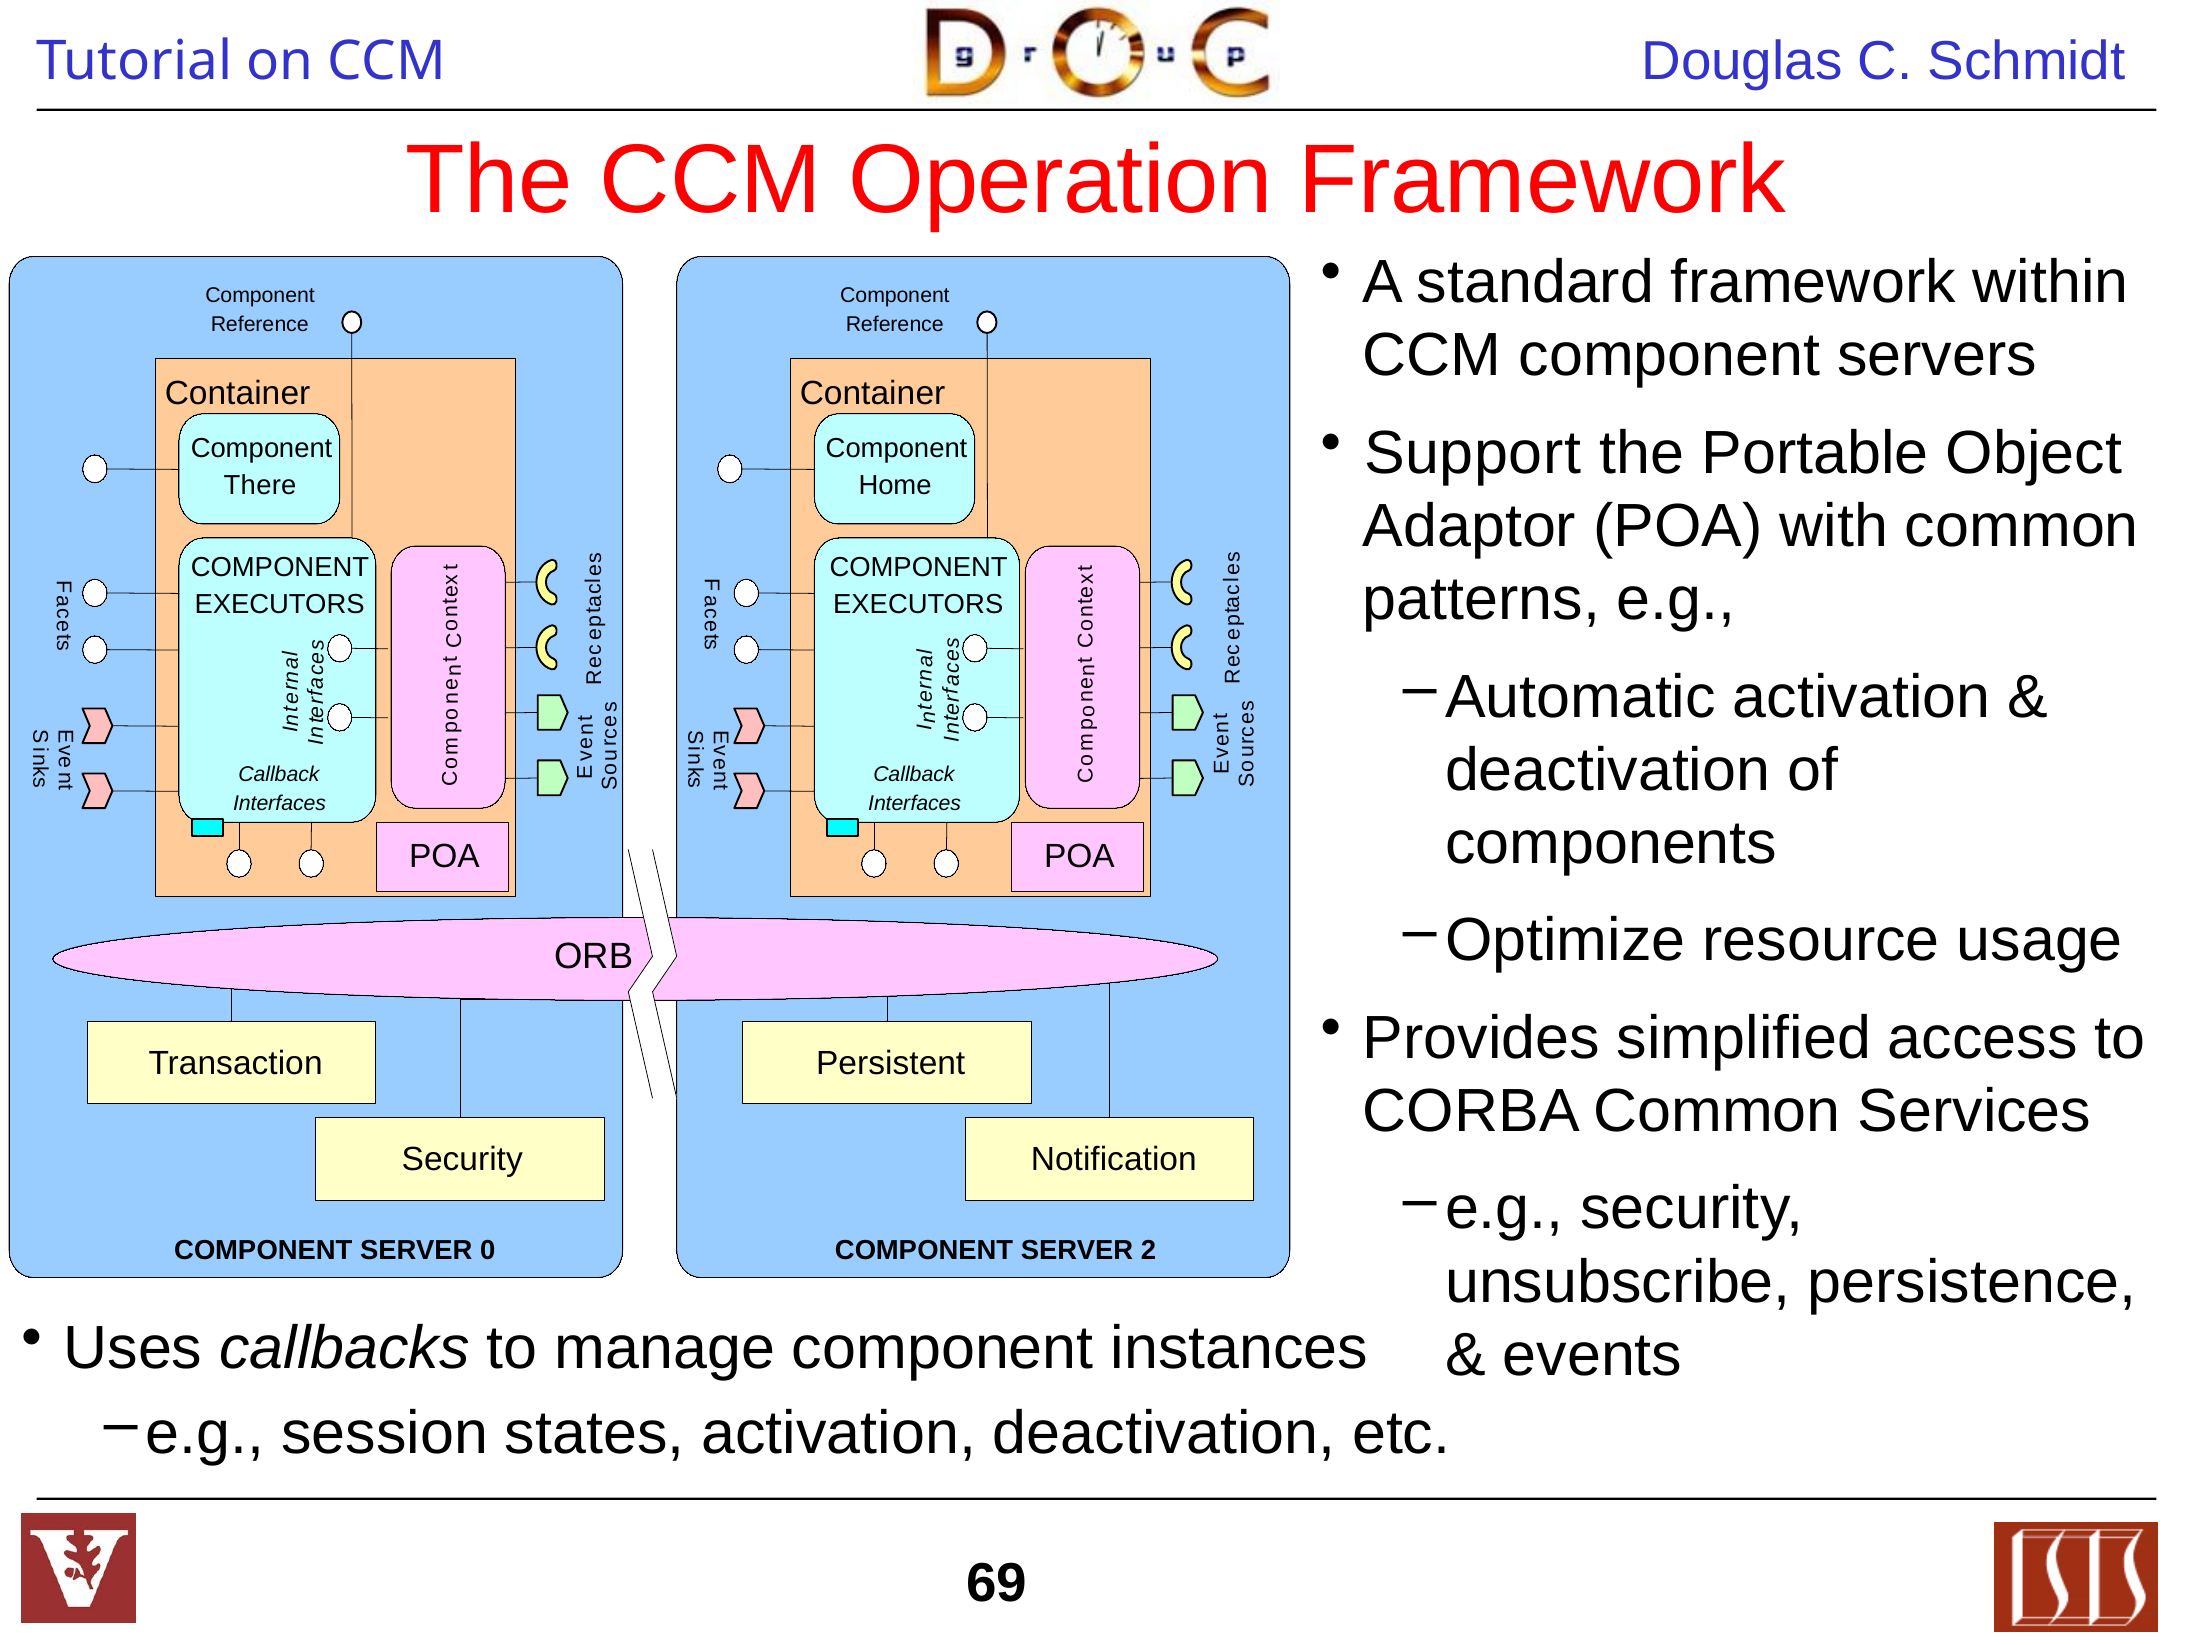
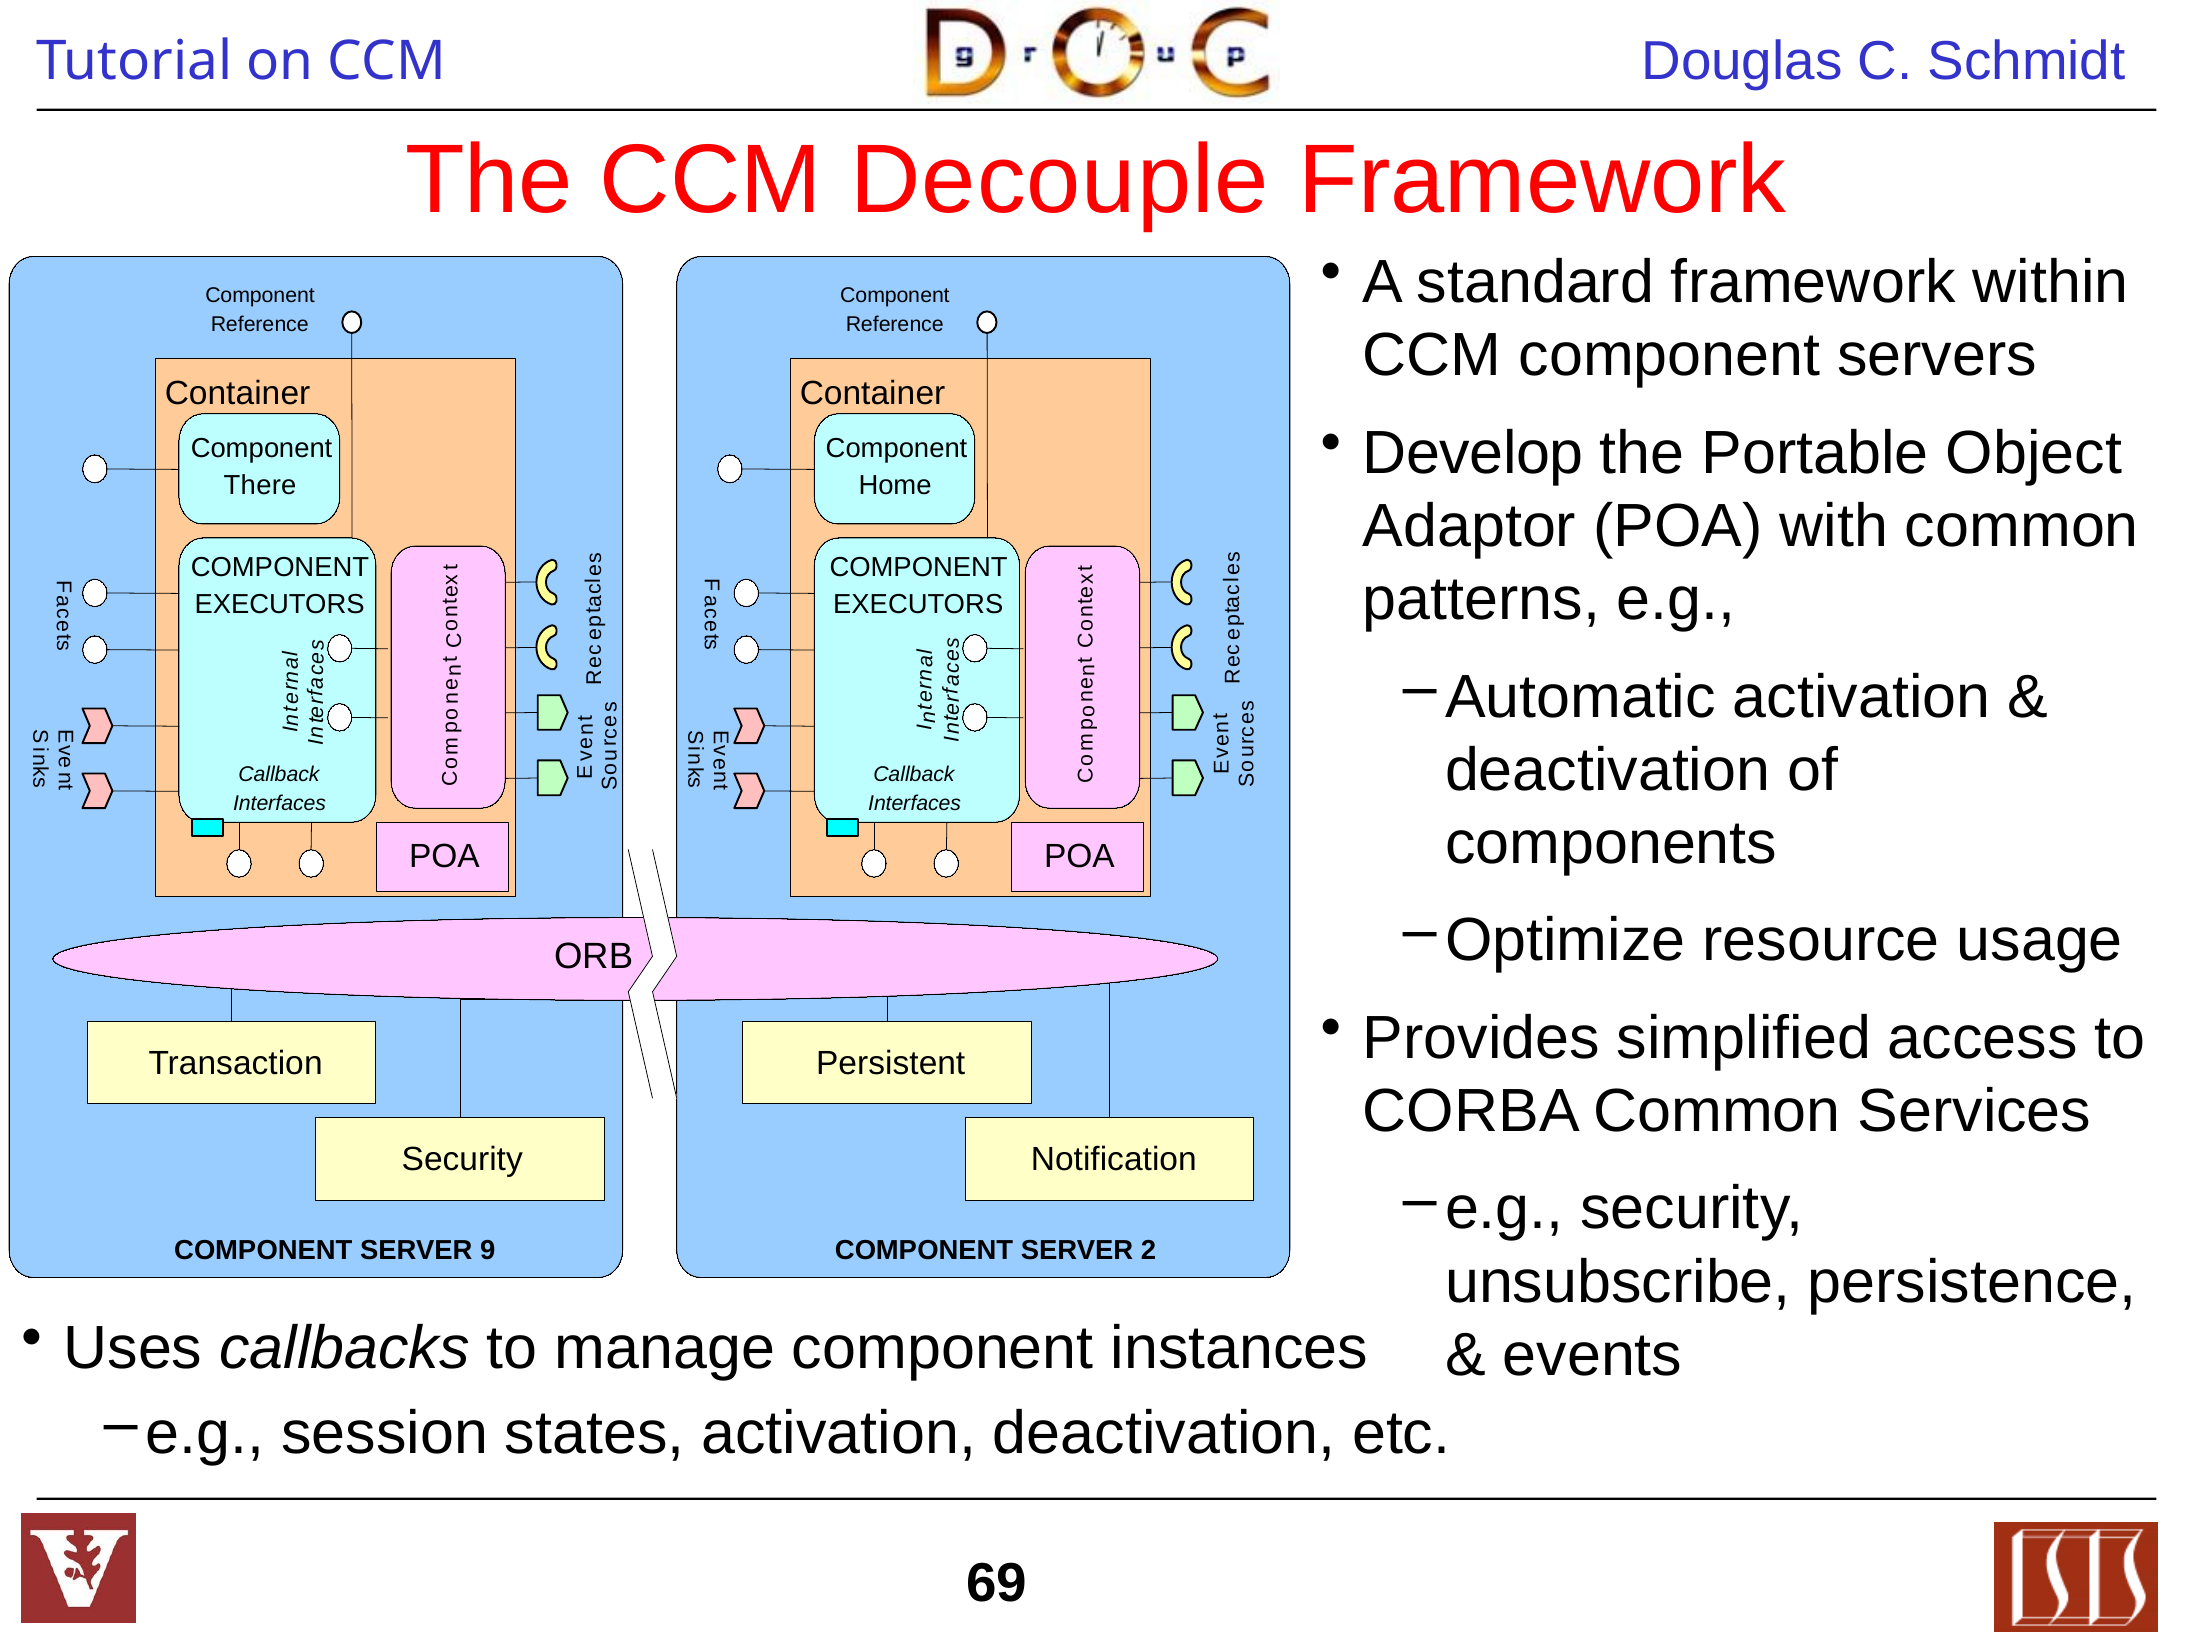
Operation: Operation -> Decouple (1060, 180)
Support: Support -> Develop (1473, 453)
0: 0 -> 9 (488, 1250)
